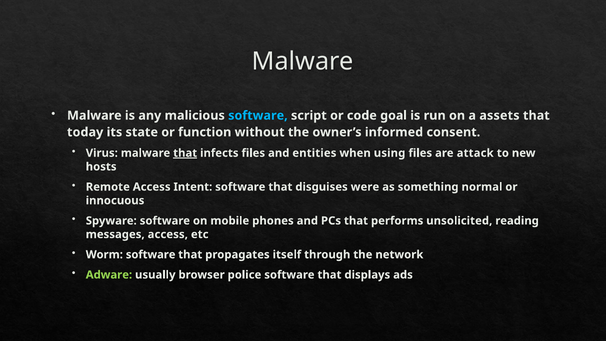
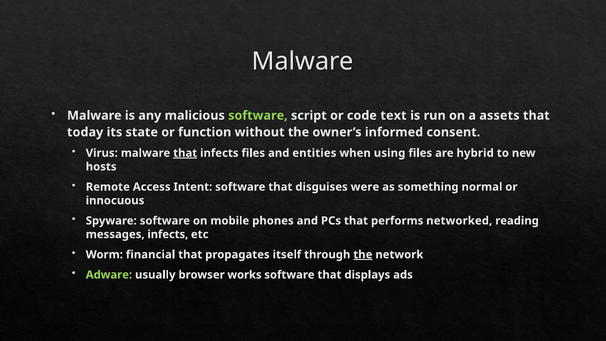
software colour: light blue -> light green (258, 115)
goal: goal -> text (393, 115)
attack: attack -> hybrid (475, 153)
unsolicited: unsolicited -> networked (459, 221)
messages access: access -> infects (168, 234)
Worm software: software -> financial (151, 254)
the underline: none -> present (363, 254)
police: police -> works (245, 275)
